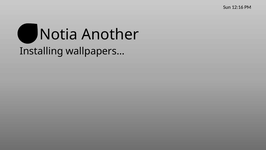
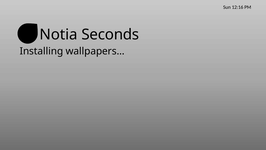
Another: Another -> Seconds (110, 34)
